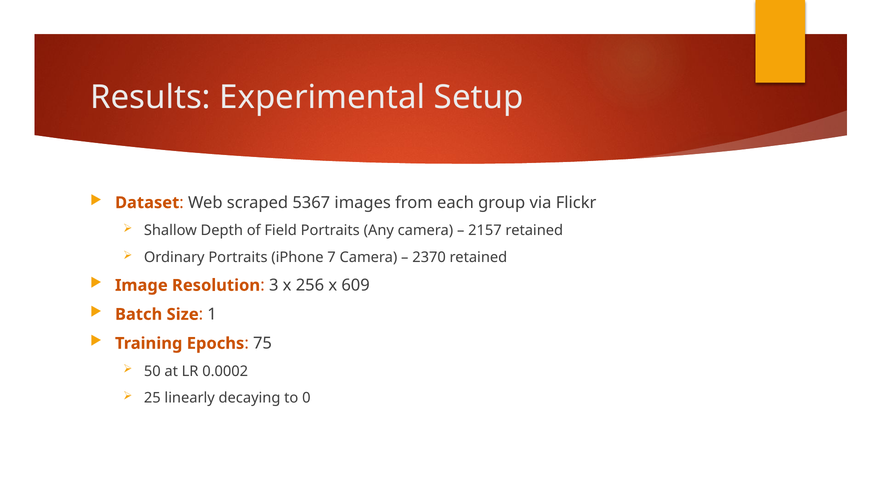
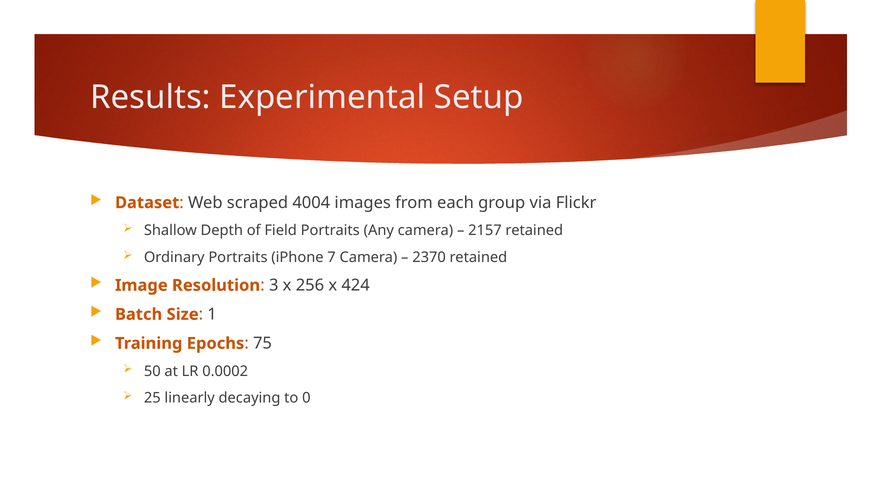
5367: 5367 -> 4004 (311, 203)
609: 609 -> 424 (356, 285)
